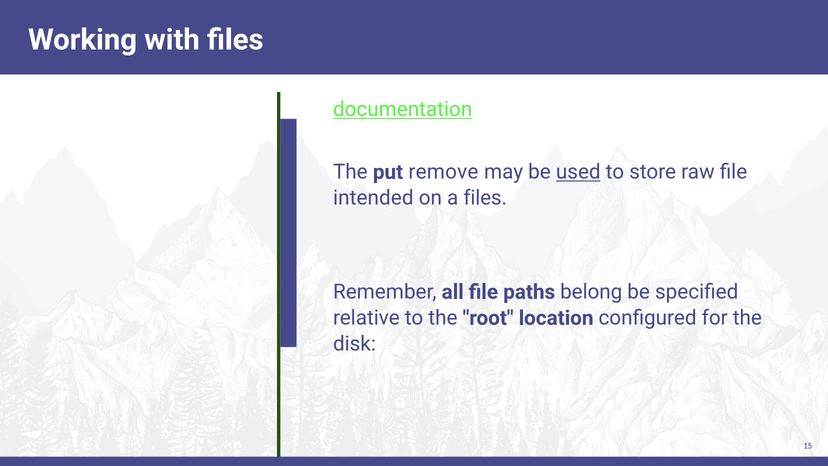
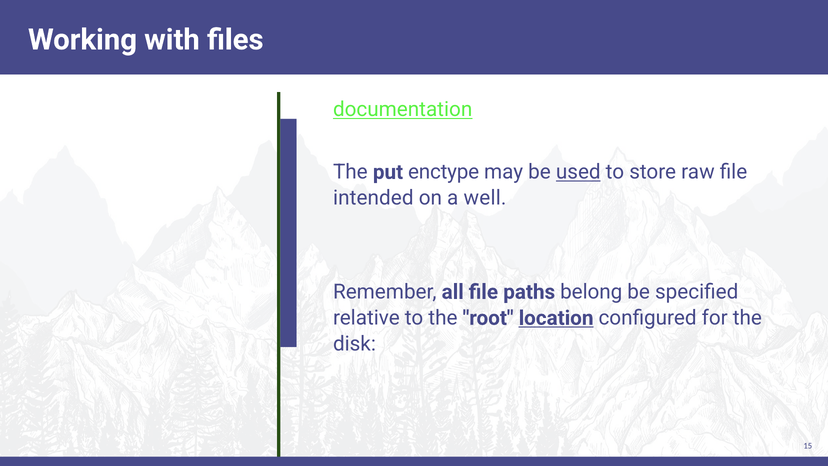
remove: remove -> enctype (444, 172)
a files: files -> well (485, 198)
location underline: none -> present (556, 318)
